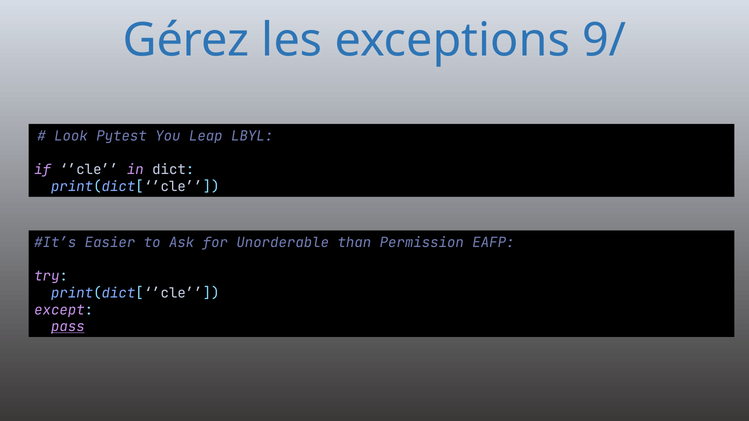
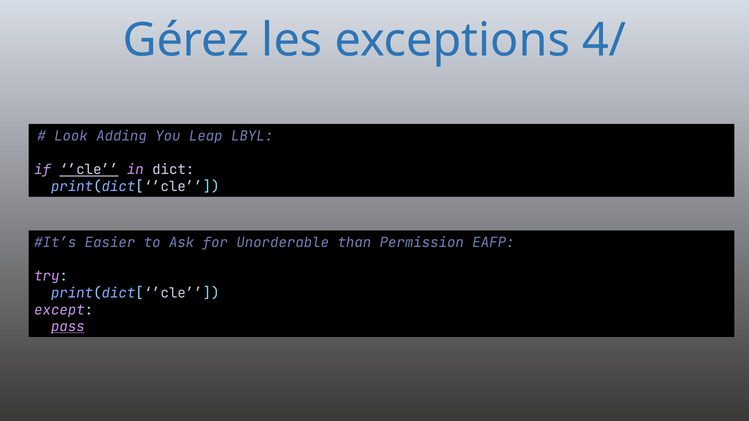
9/: 9/ -> 4/ (604, 40)
Pytest: Pytest -> Adding (122, 136)
’cle underline: none -> present (89, 170)
